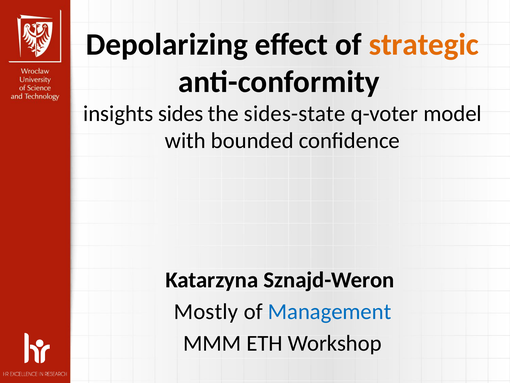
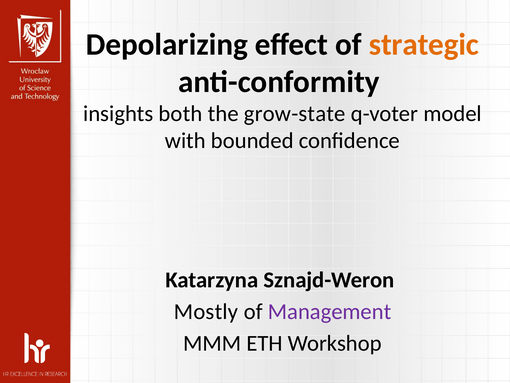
sides: sides -> both (180, 113)
sides-state: sides-state -> grow-state (295, 113)
Management colour: blue -> purple (330, 311)
